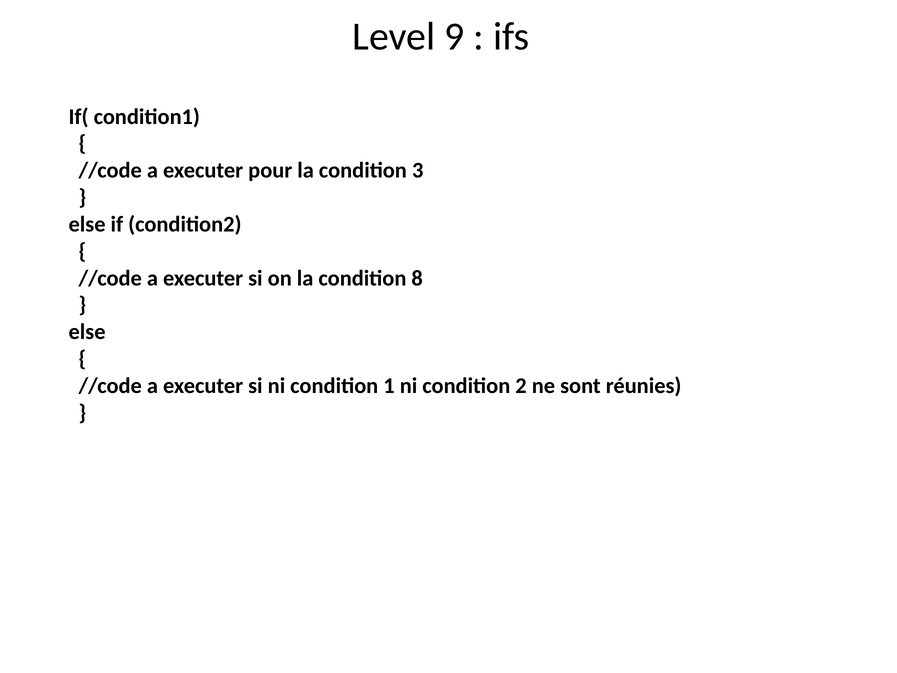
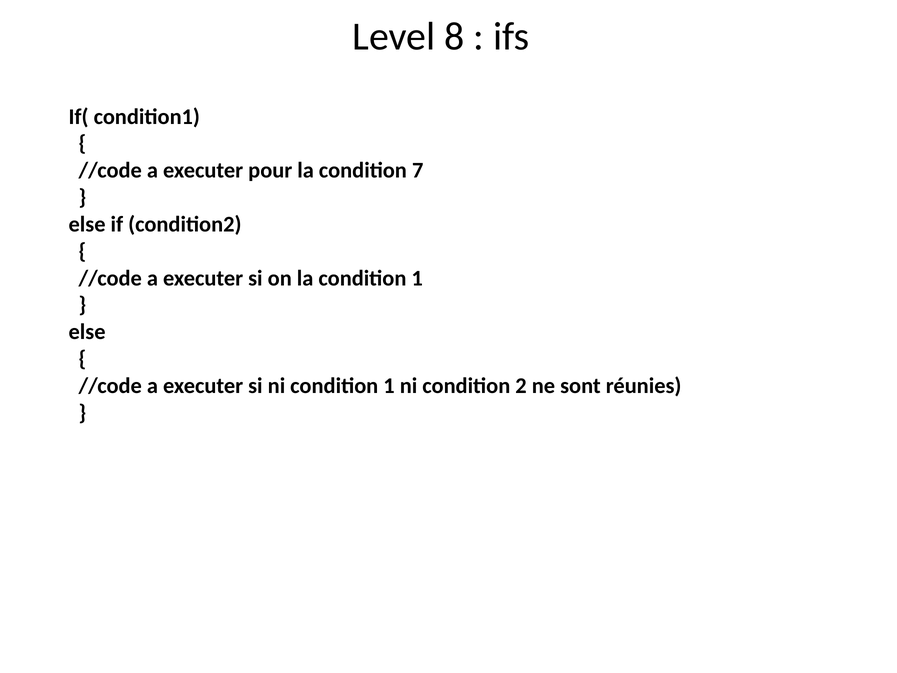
9: 9 -> 8 (454, 36)
3: 3 -> 7 (418, 170)
la condition 8: 8 -> 1 (417, 278)
